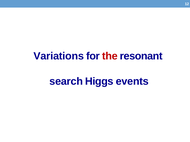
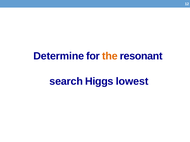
Variations: Variations -> Determine (59, 56)
the colour: red -> orange (110, 56)
events: events -> lowest (132, 82)
